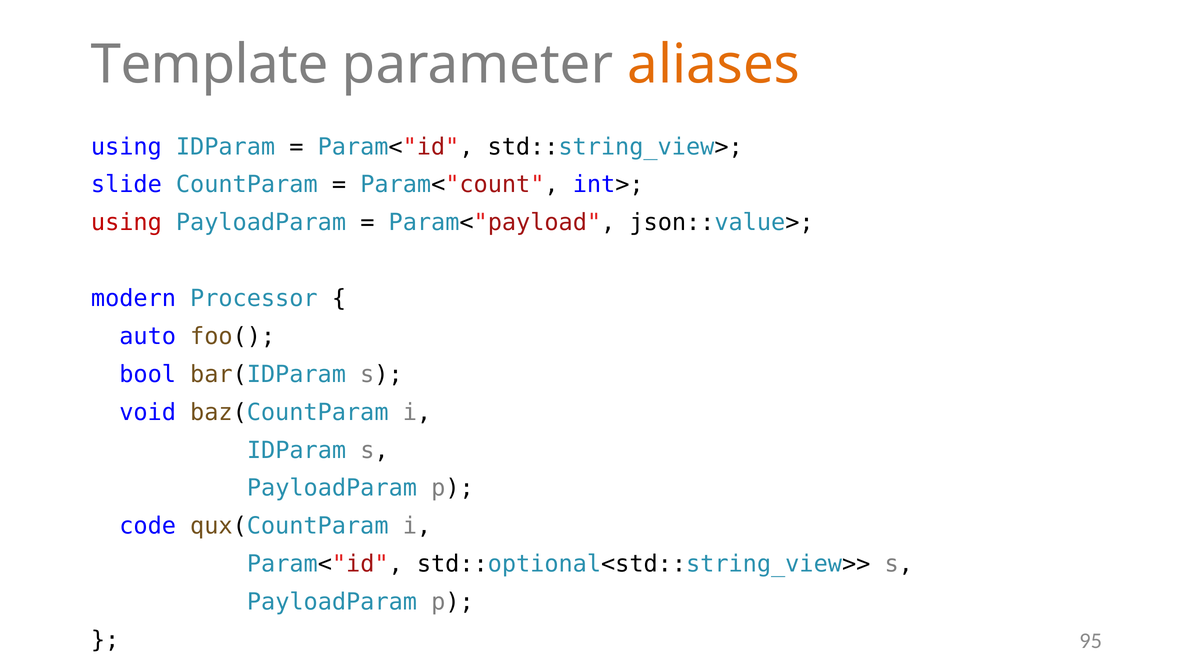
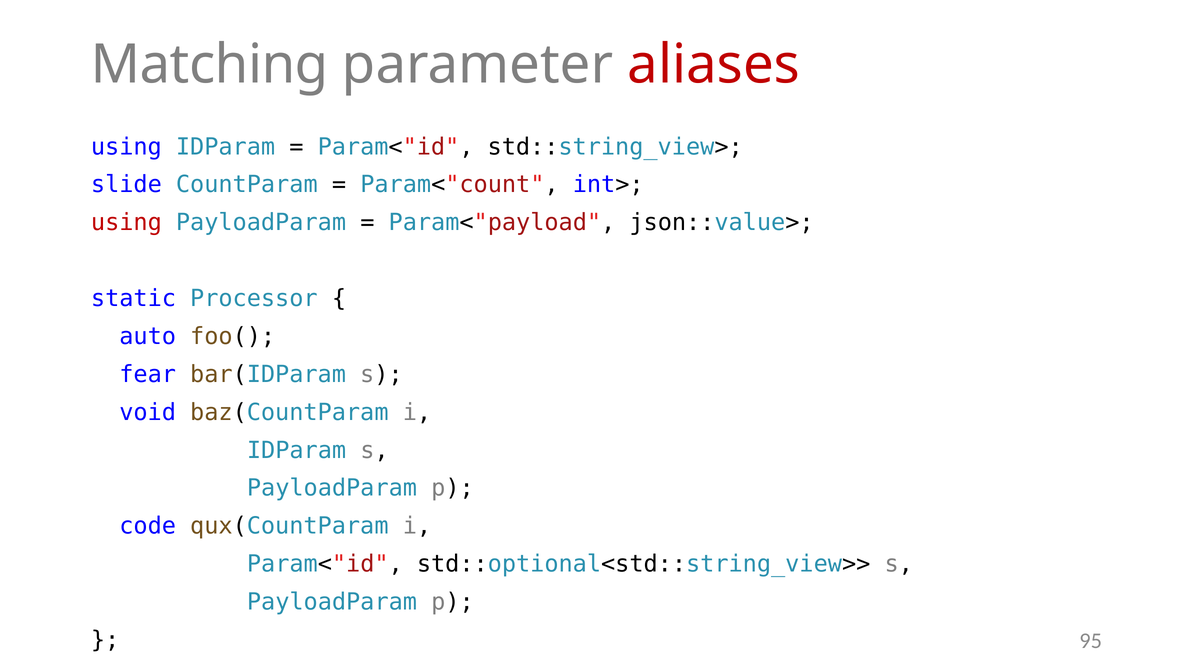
Template: Template -> Matching (210, 64)
aliases colour: orange -> red (714, 64)
modern: modern -> static (133, 299)
bool: bool -> fear (148, 374)
